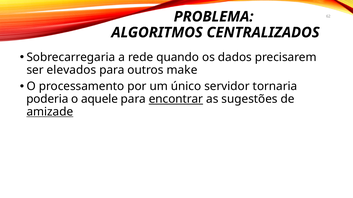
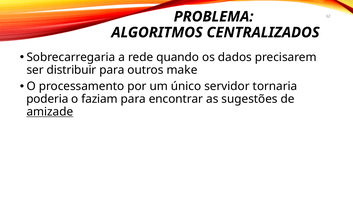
elevados: elevados -> distribuir (72, 70)
aquele: aquele -> faziam (100, 99)
encontrar underline: present -> none (176, 99)
